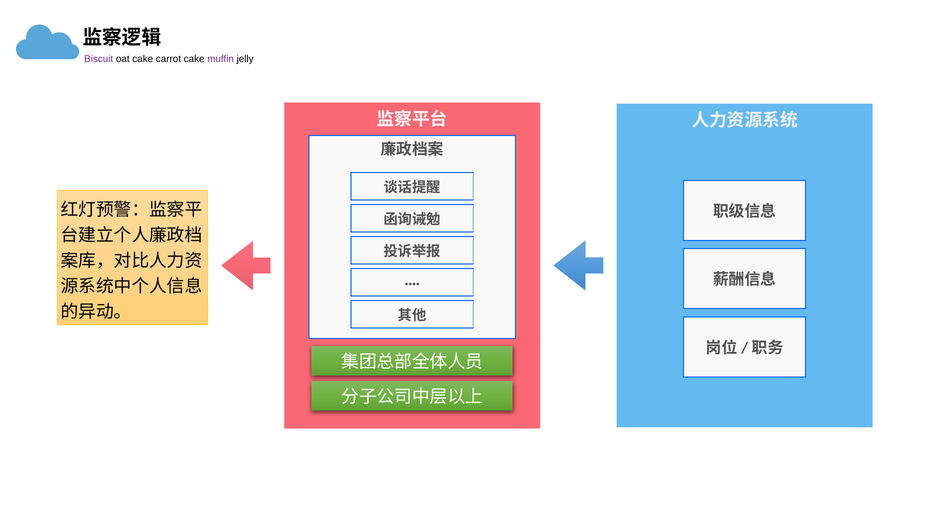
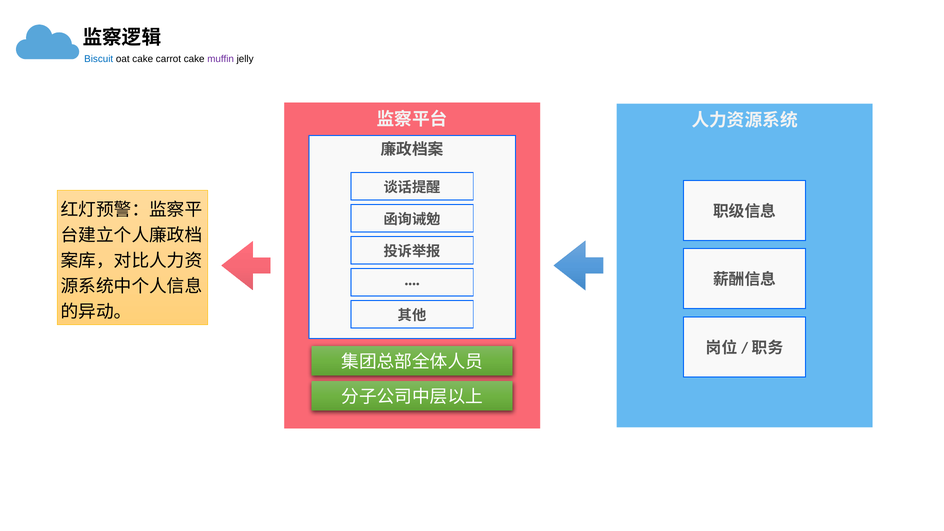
Biscuit colour: purple -> blue (99, 59)
